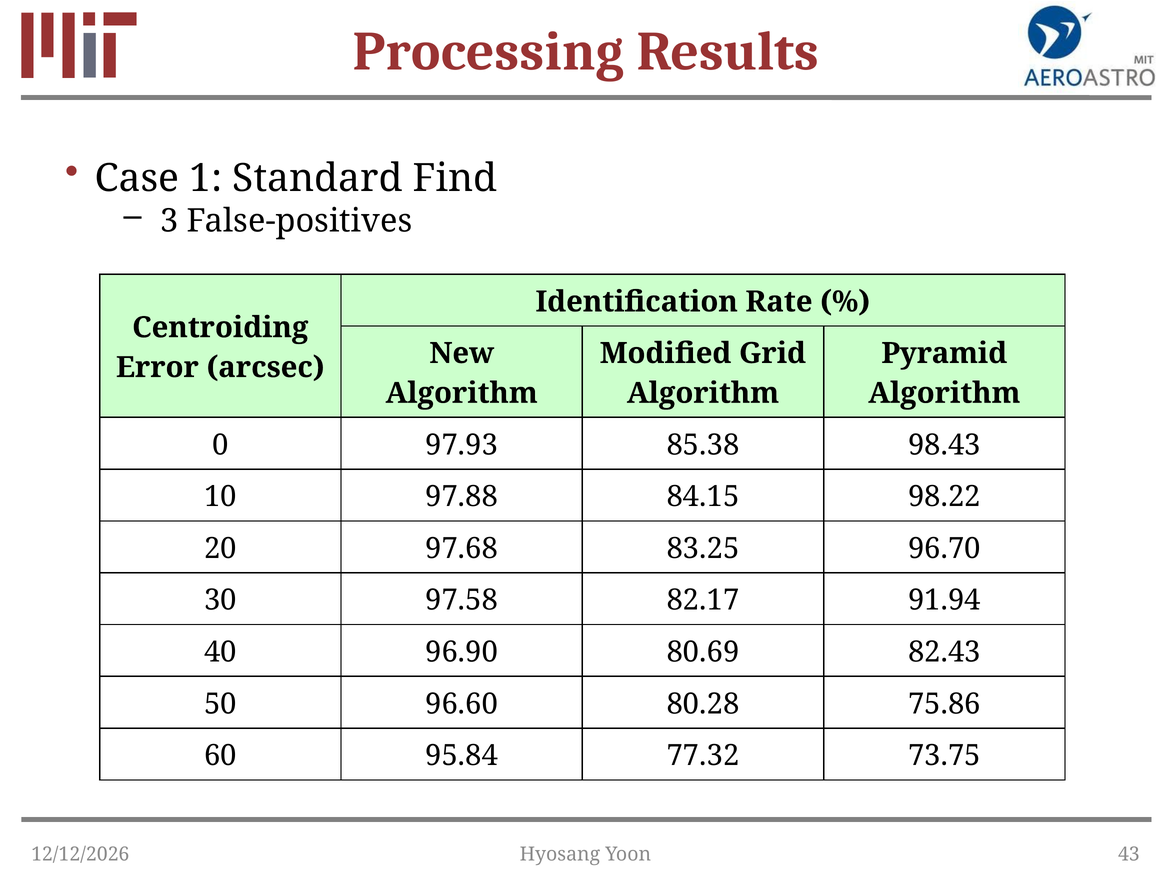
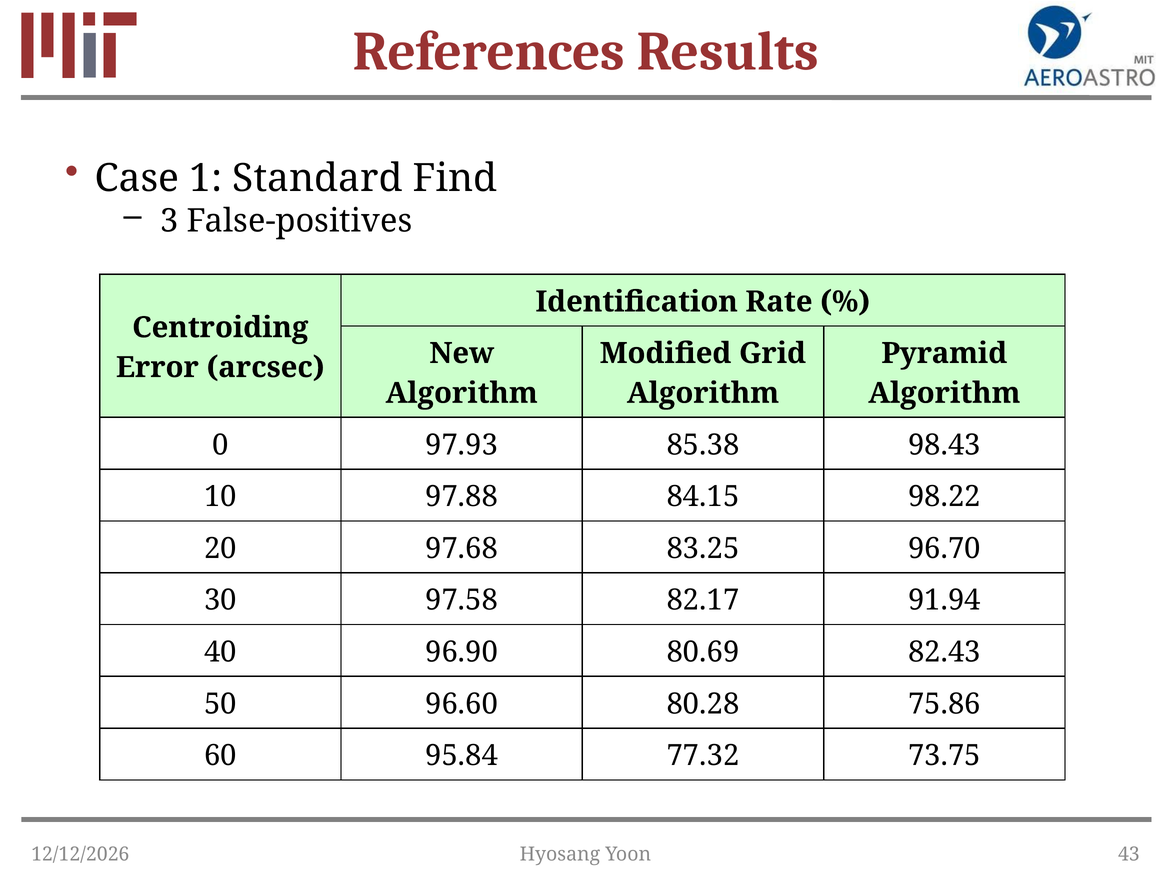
Processing: Processing -> References (489, 52)
